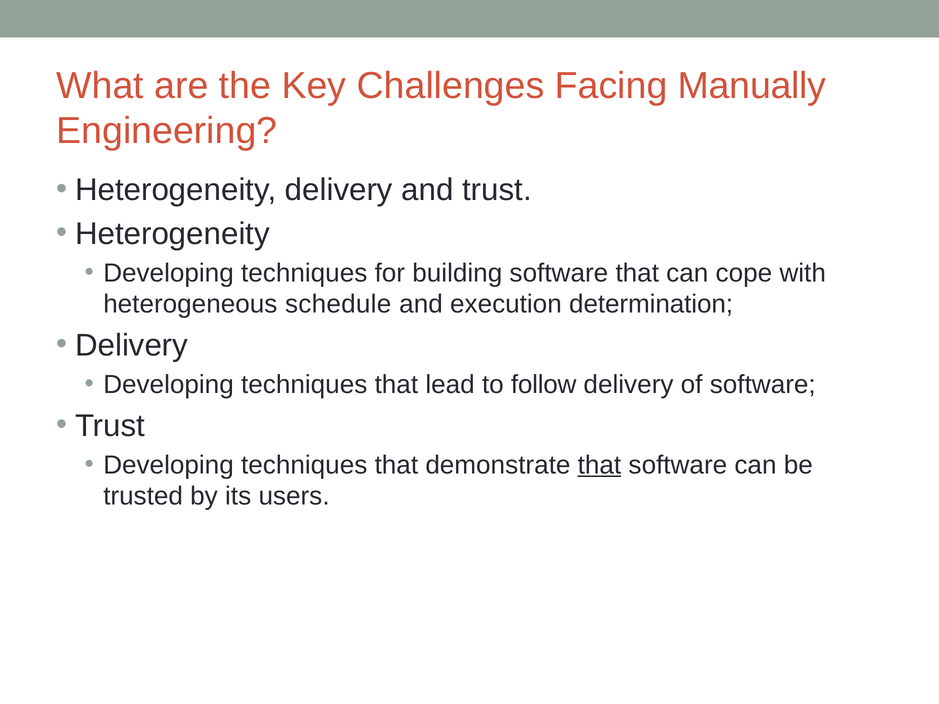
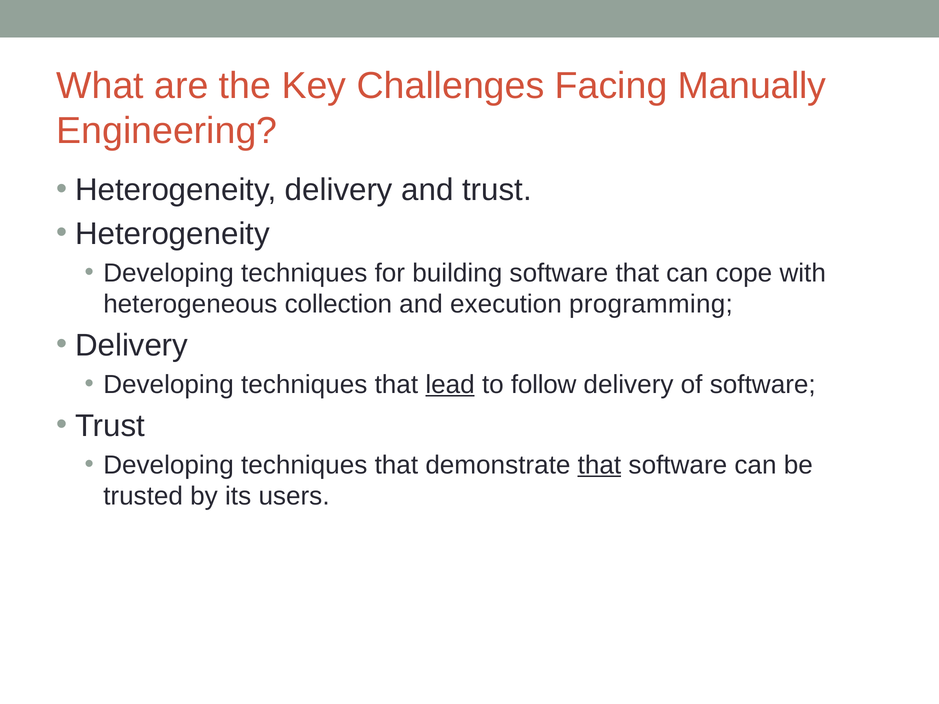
schedule: schedule -> collection (338, 304)
determination: determination -> programming (651, 304)
lead underline: none -> present (450, 385)
